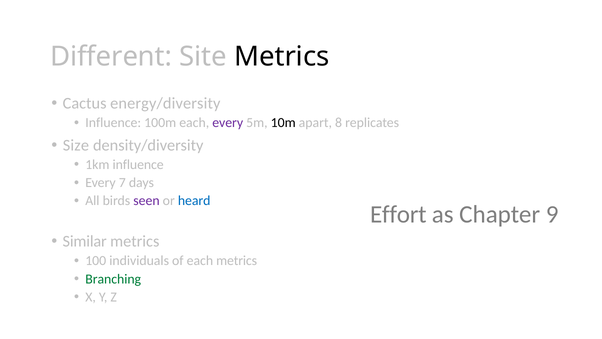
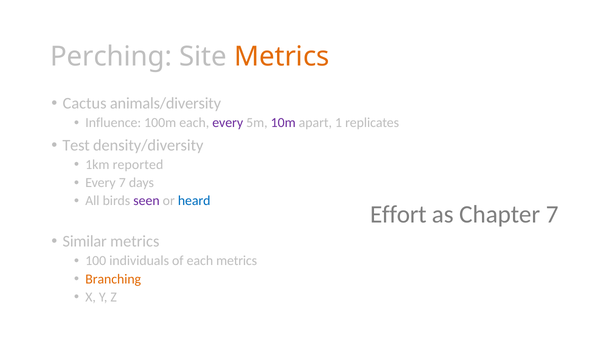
Different: Different -> Perching (111, 57)
Metrics colour: black -> orange (282, 57)
energy/diversity: energy/diversity -> animals/diversity (165, 103)
10m colour: black -> purple (283, 123)
8: 8 -> 1 (339, 123)
Size: Size -> Test (76, 145)
1km influence: influence -> reported (138, 165)
Chapter 9: 9 -> 7 (552, 214)
Branching colour: green -> orange (113, 279)
